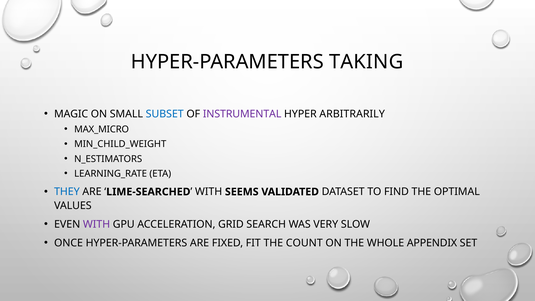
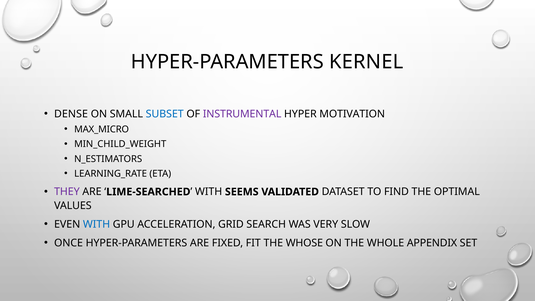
TAKING: TAKING -> KERNEL (366, 62)
MAGIC: MAGIC -> DENSE (71, 114)
ARBITRARILY: ARBITRARILY -> MOTIVATION (352, 114)
THEY colour: blue -> purple (67, 192)
WITH colour: purple -> blue (97, 224)
COUNT: COUNT -> WHOSE (304, 243)
